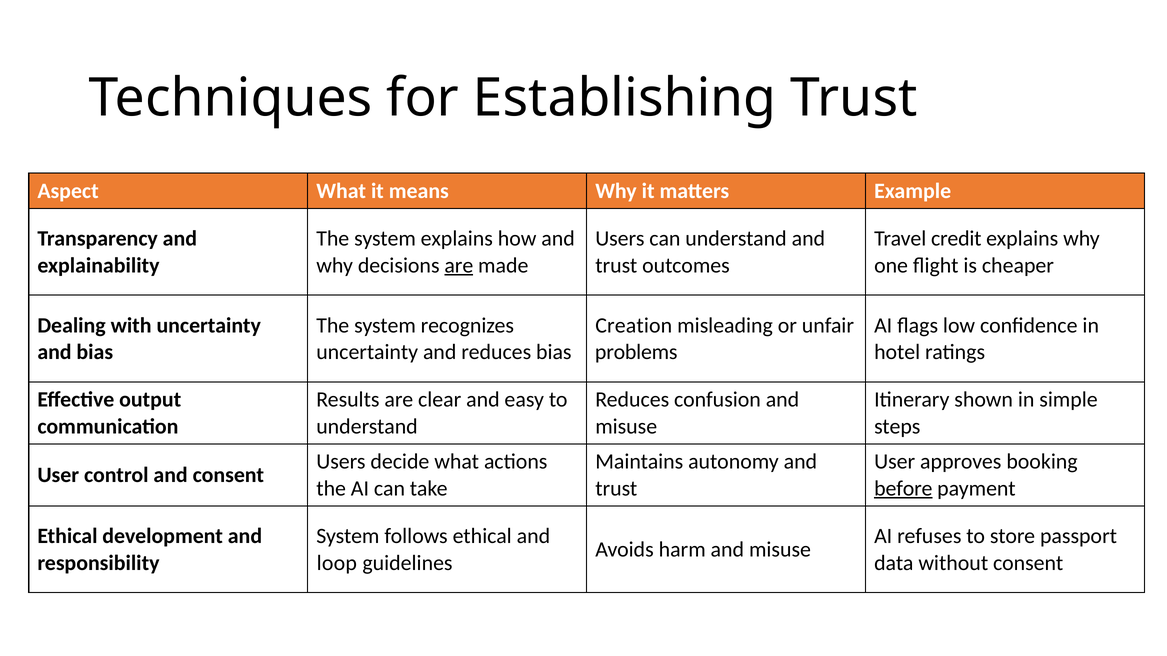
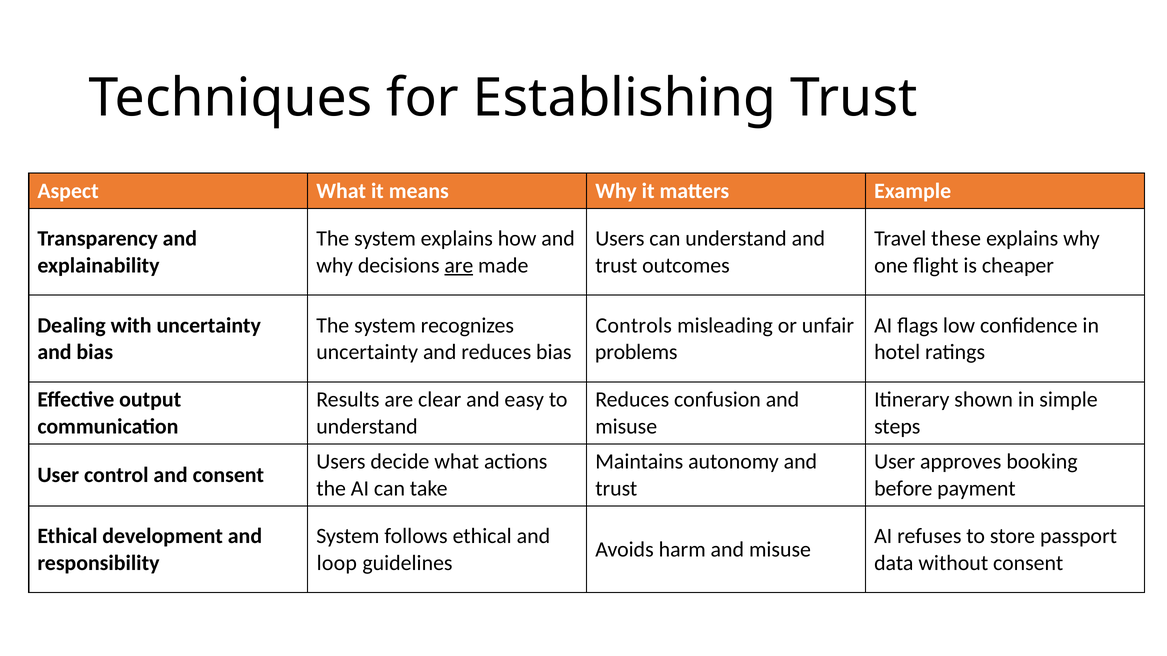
credit: credit -> these (956, 239)
Creation: Creation -> Controls (634, 326)
before underline: present -> none (903, 489)
